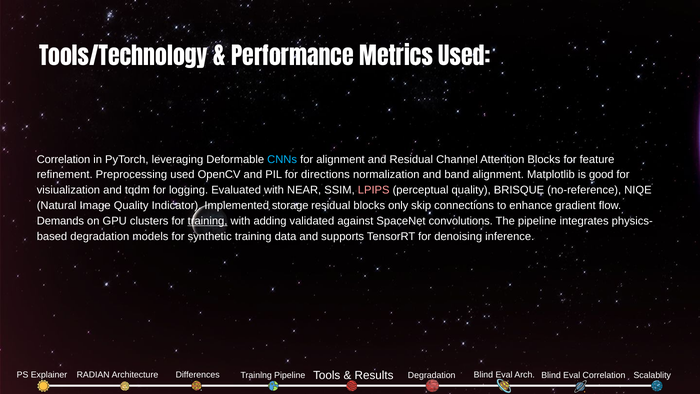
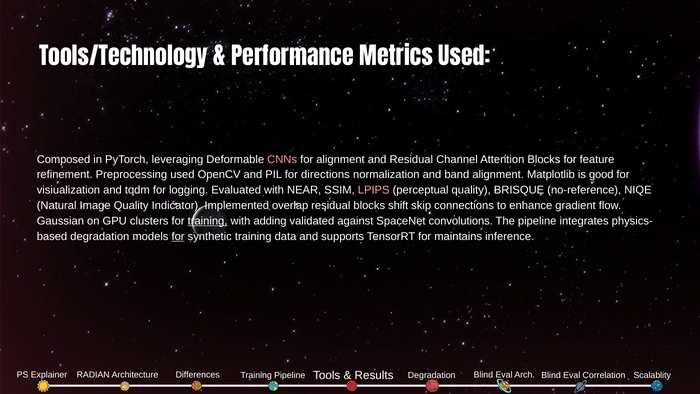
Correlation: Correlation -> Composed (64, 159)
CNNs colour: light blue -> pink (282, 159)
storage: storage -> overlap (290, 205)
only: only -> shift (398, 205)
Demands: Demands -> Gaussian (60, 221)
for underline: none -> present (178, 236)
denoising: denoising -> maintains (458, 236)
